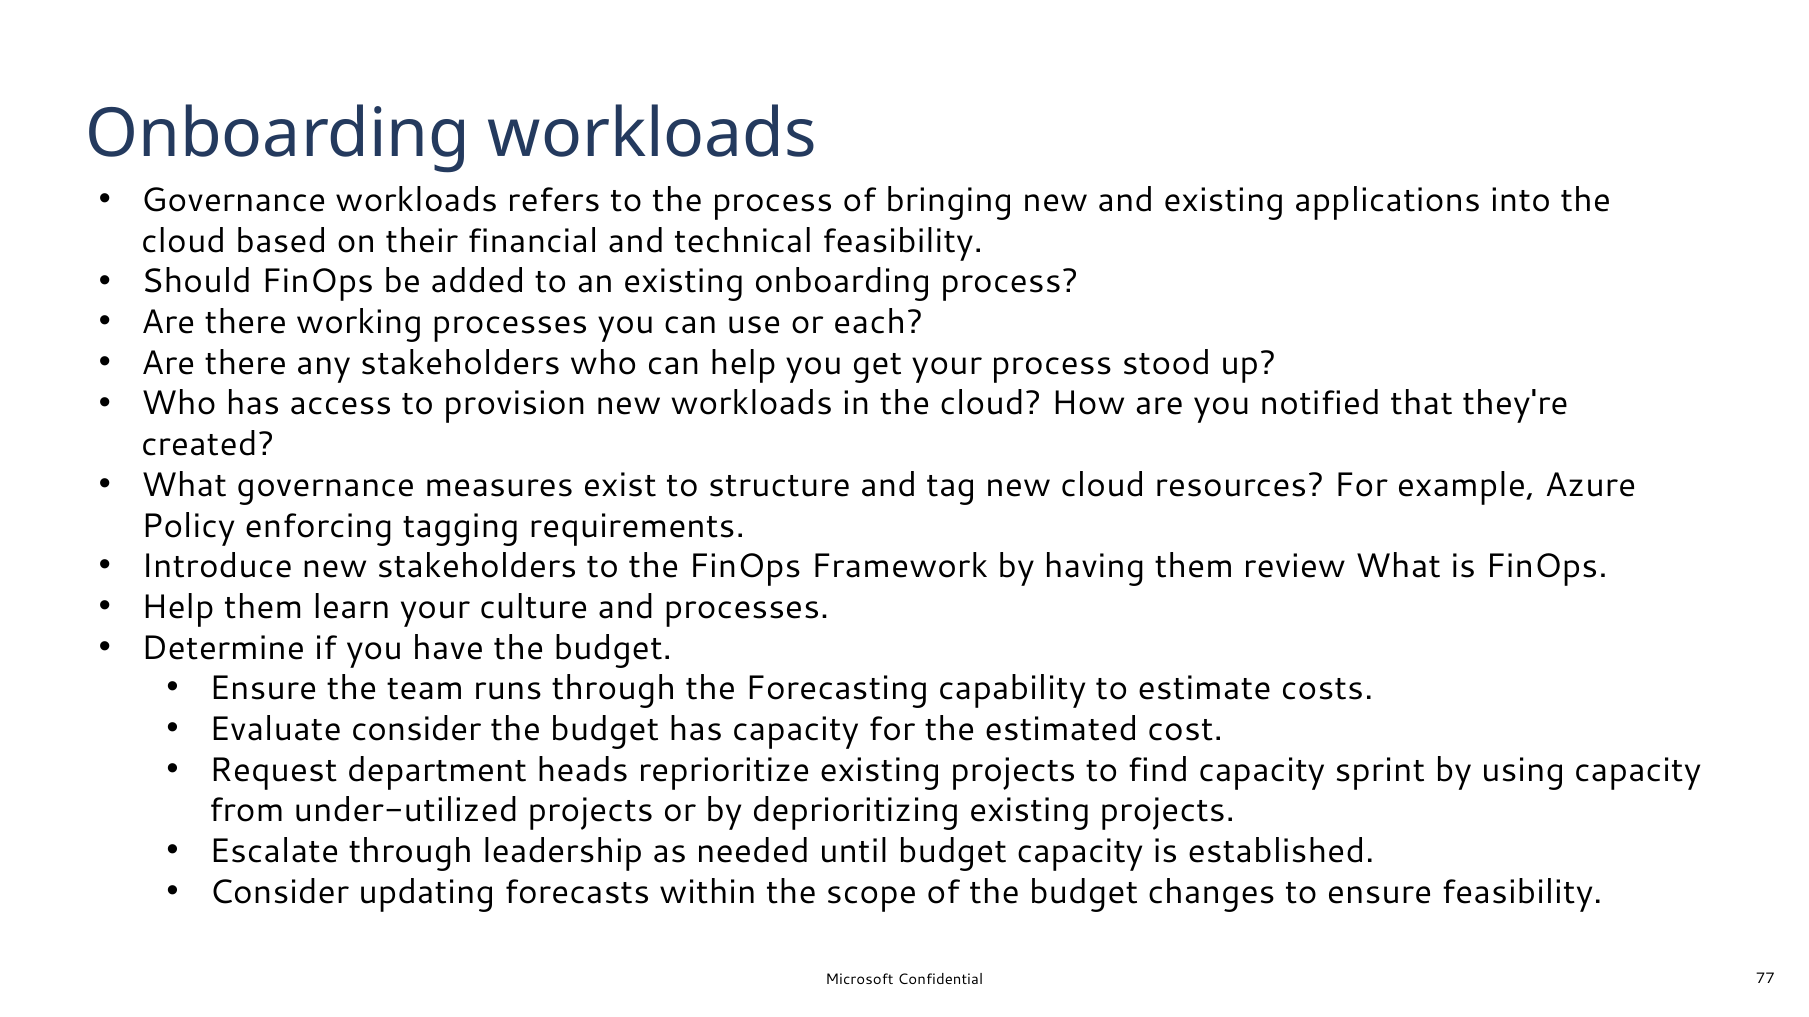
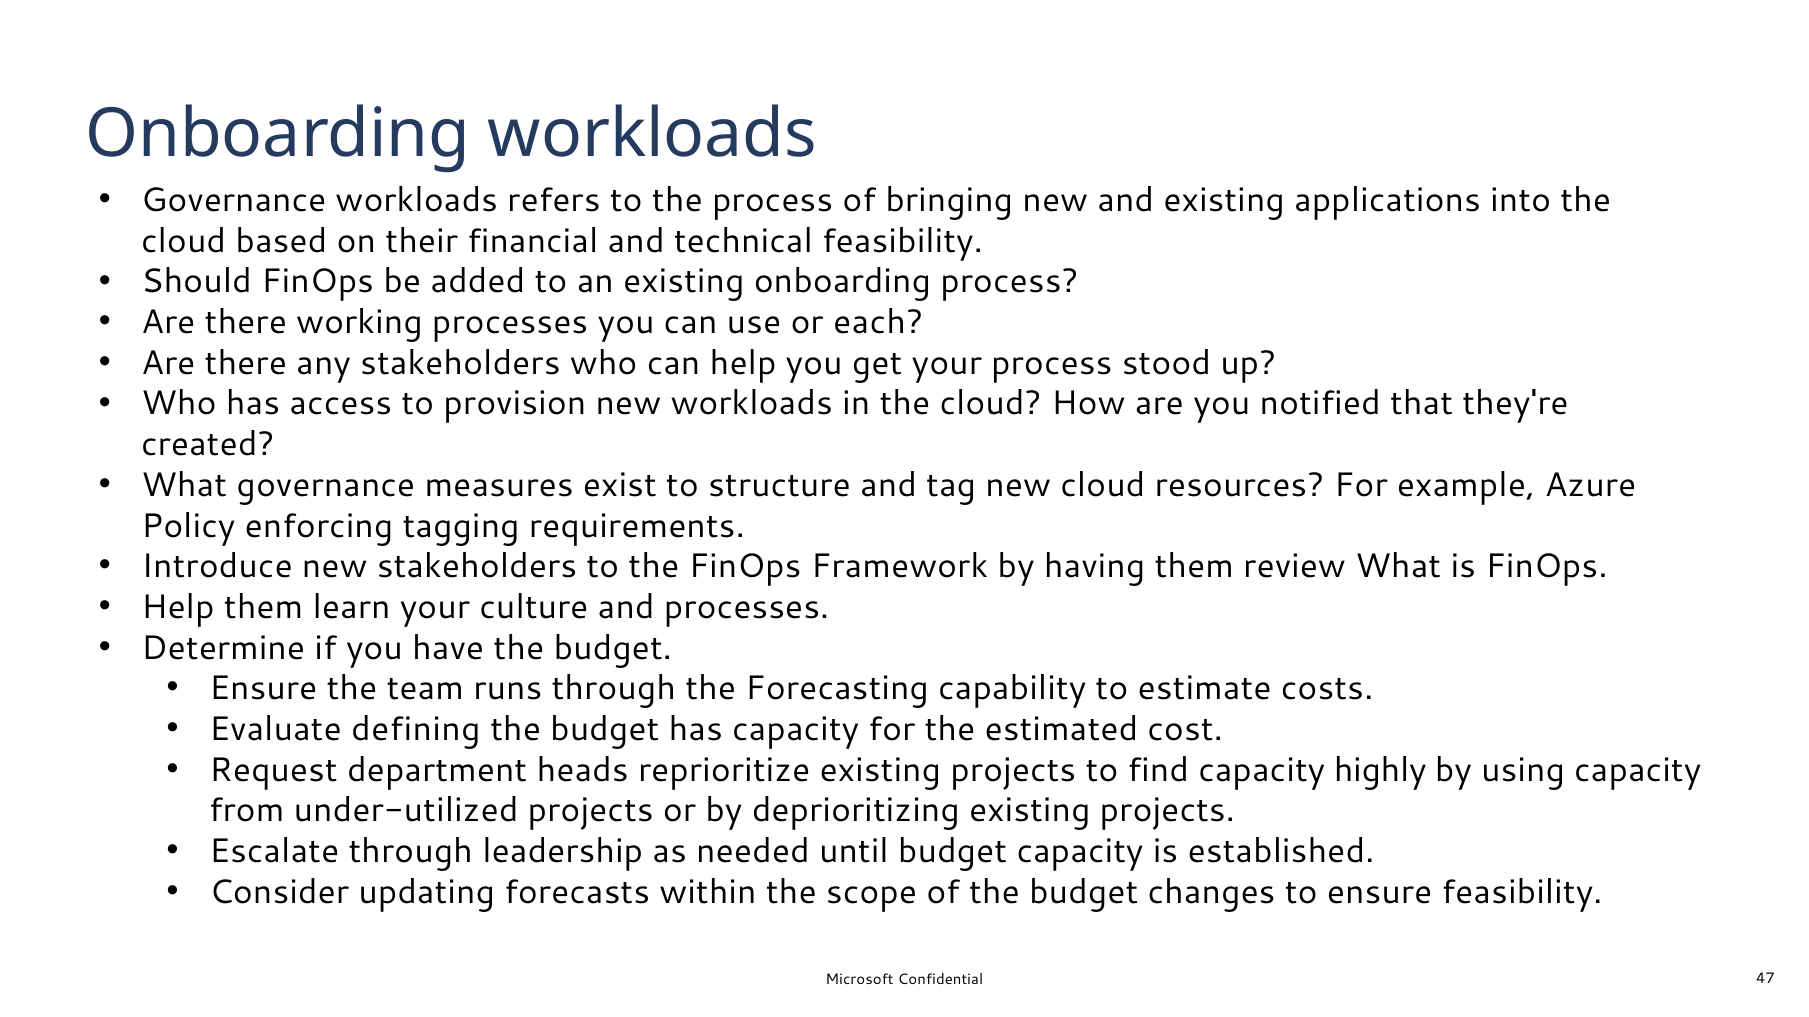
Evaluate consider: consider -> defining (416, 730)
sprint: sprint -> highly (1380, 770)
77: 77 -> 47 (1765, 979)
